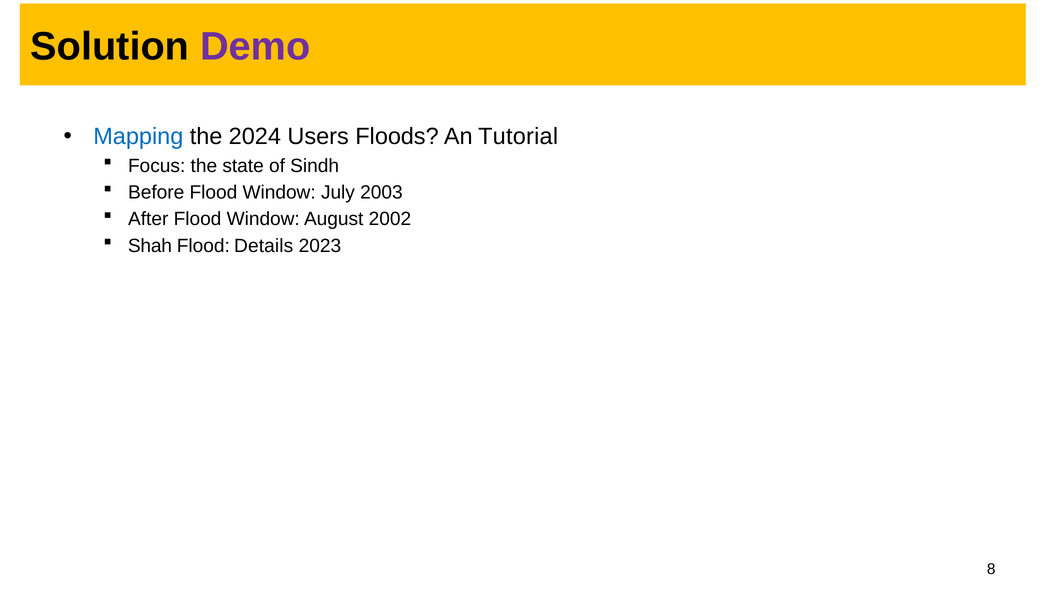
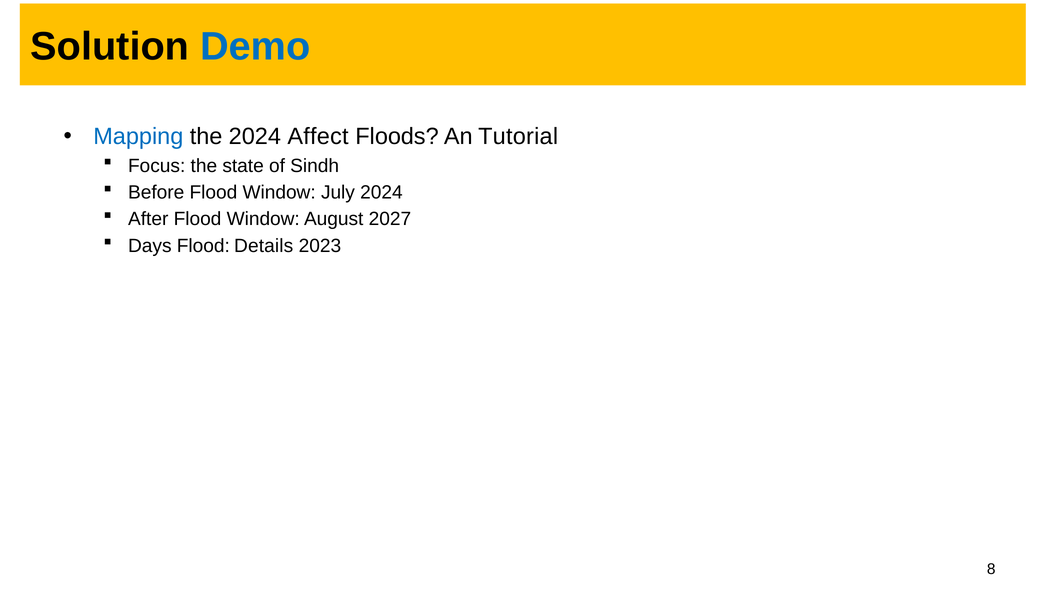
Demo colour: purple -> blue (255, 47)
Users: Users -> Affect (318, 137)
July 2003: 2003 -> 2024 (381, 192)
2002: 2002 -> 2027 (390, 219)
Shah: Shah -> Days (150, 246)
